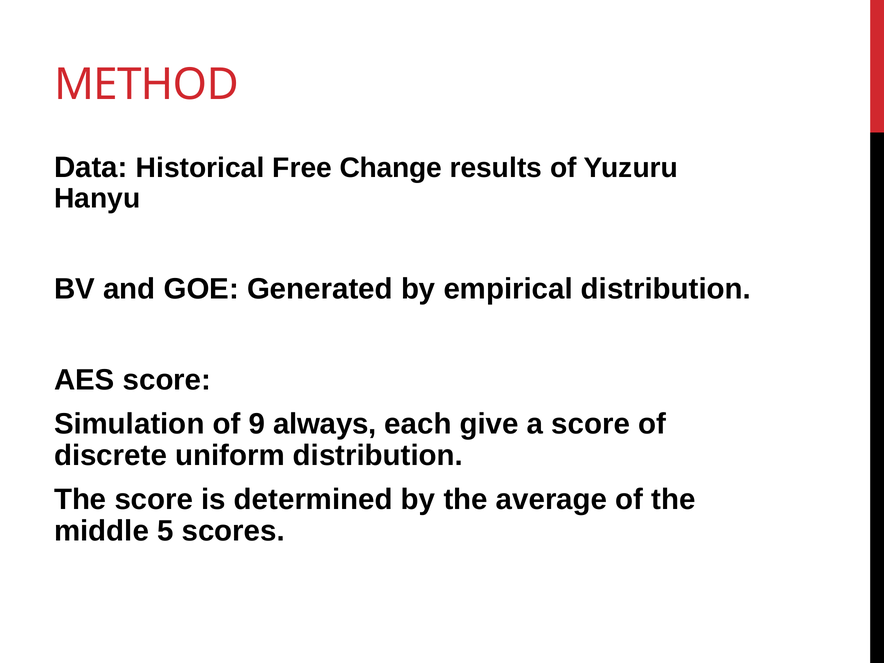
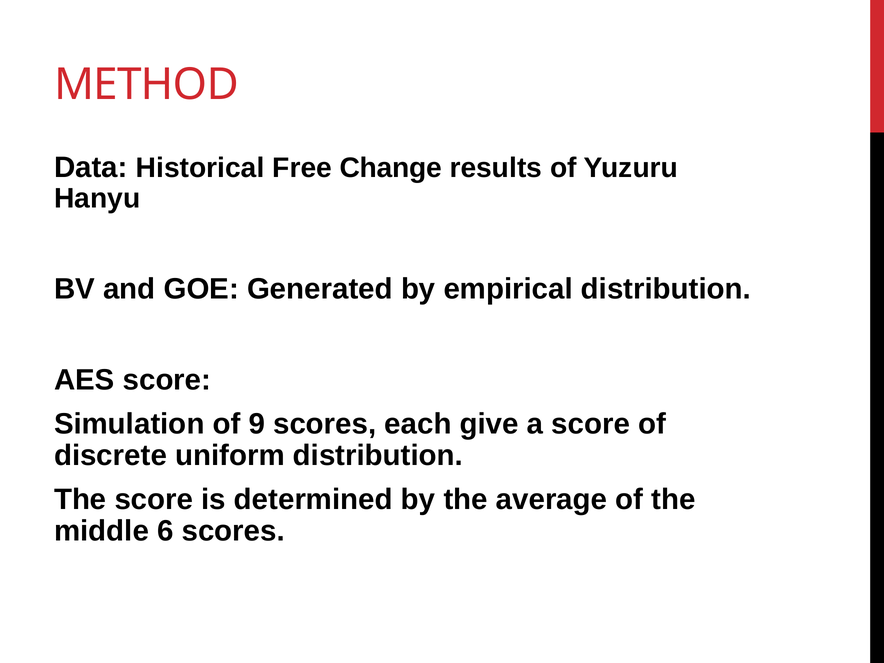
9 always: always -> scores (325, 424)
5: 5 -> 6 (165, 531)
